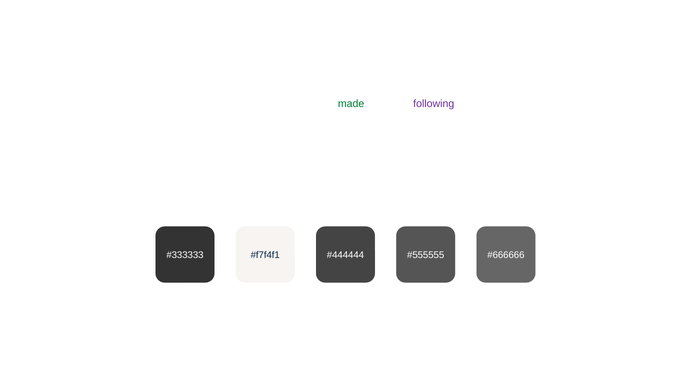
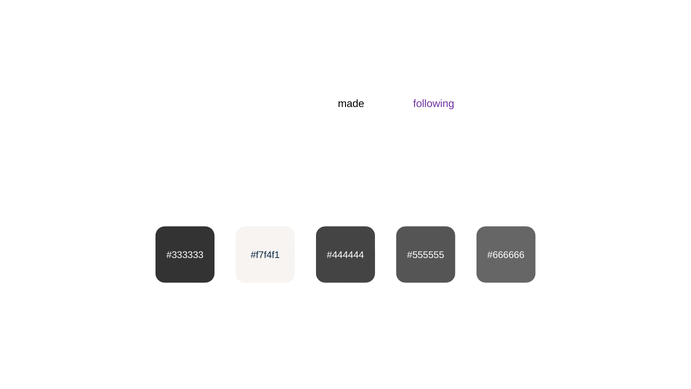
made colour: green -> black (351, 104)
